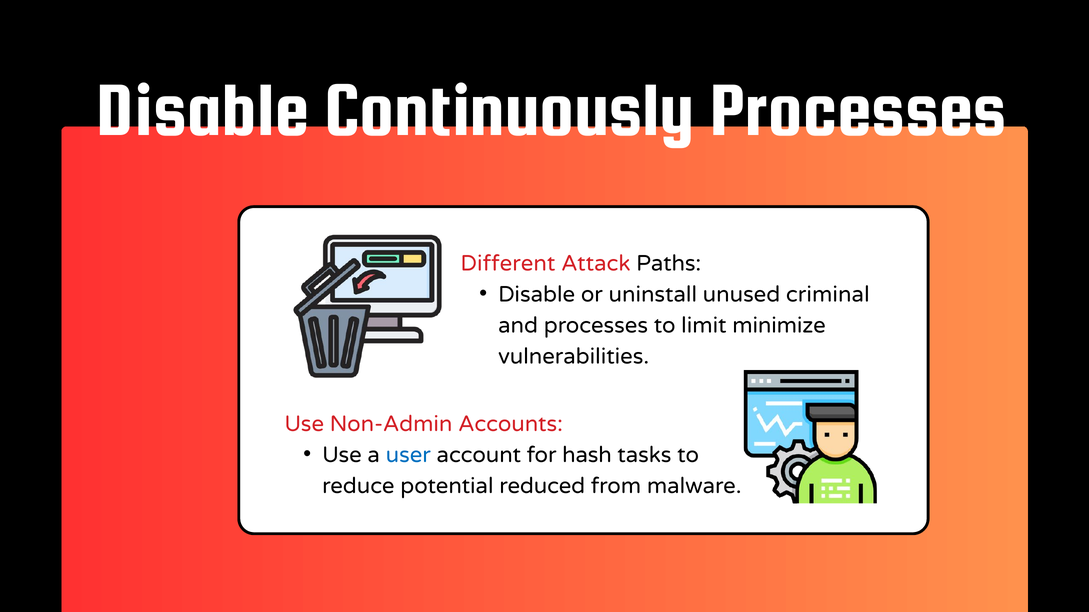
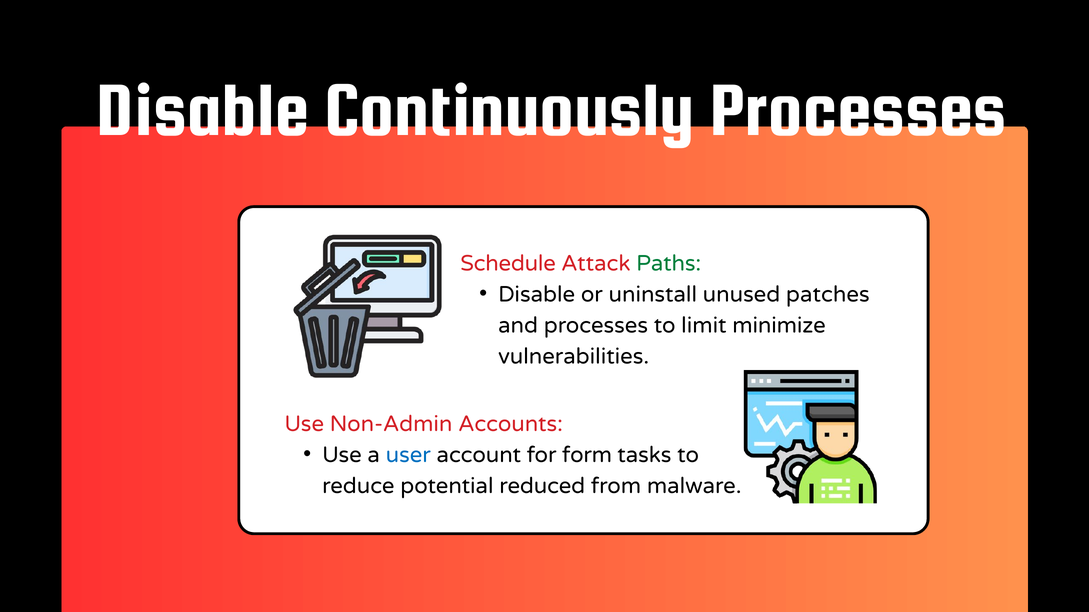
Different: Different -> Schedule (508, 263)
Paths colour: black -> green (669, 263)
criminal: criminal -> patches (828, 295)
hash: hash -> form (587, 455)
